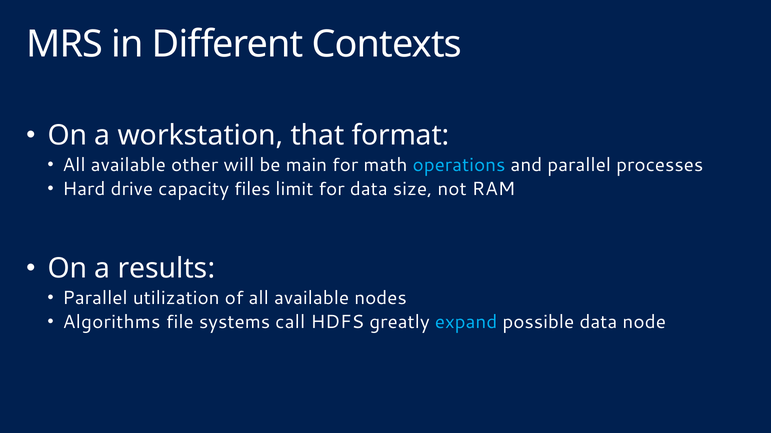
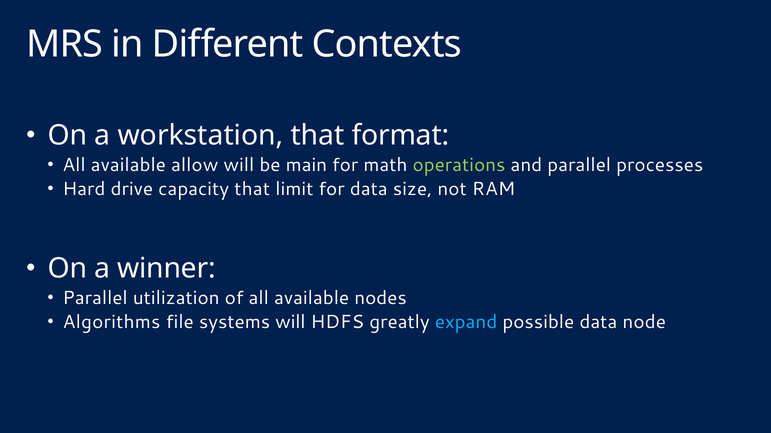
other: other -> allow (195, 165)
operations colour: light blue -> light green (459, 165)
capacity files: files -> that (252, 189)
results: results -> winner (167, 269)
systems call: call -> will (290, 322)
